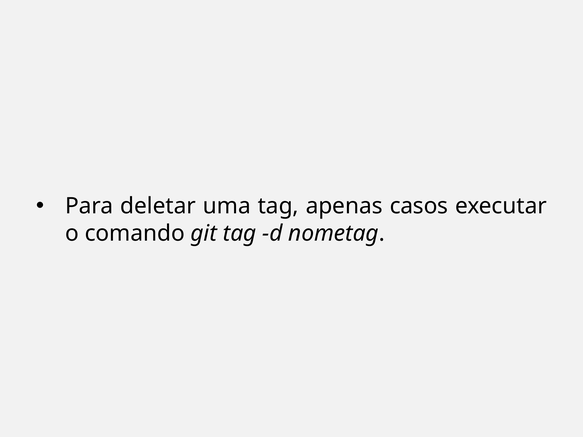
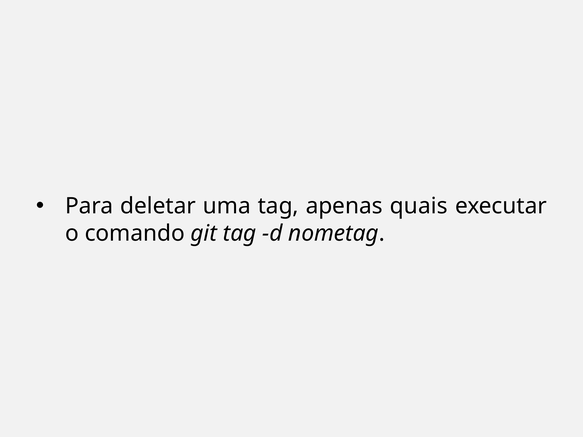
casos: casos -> quais (419, 206)
